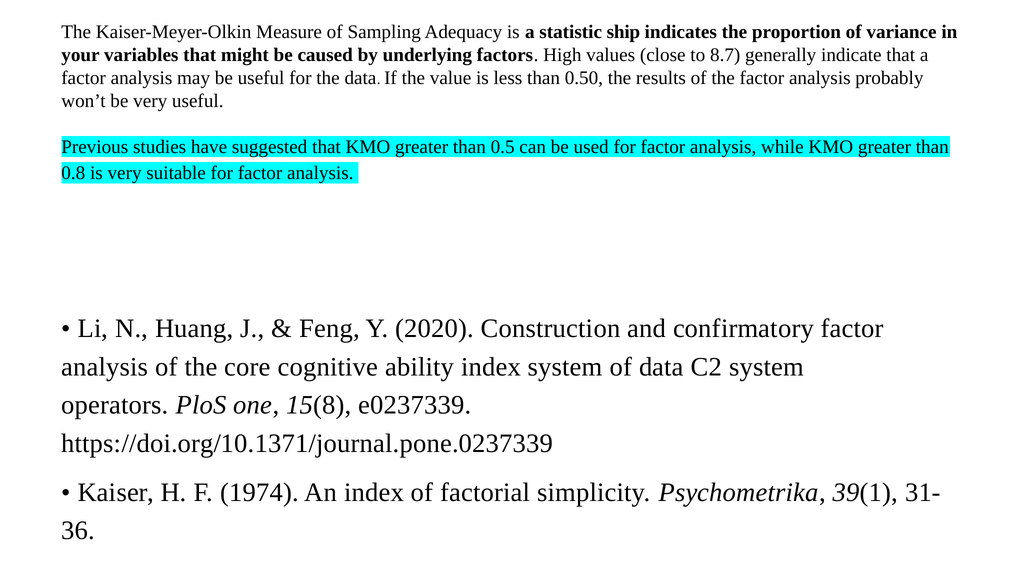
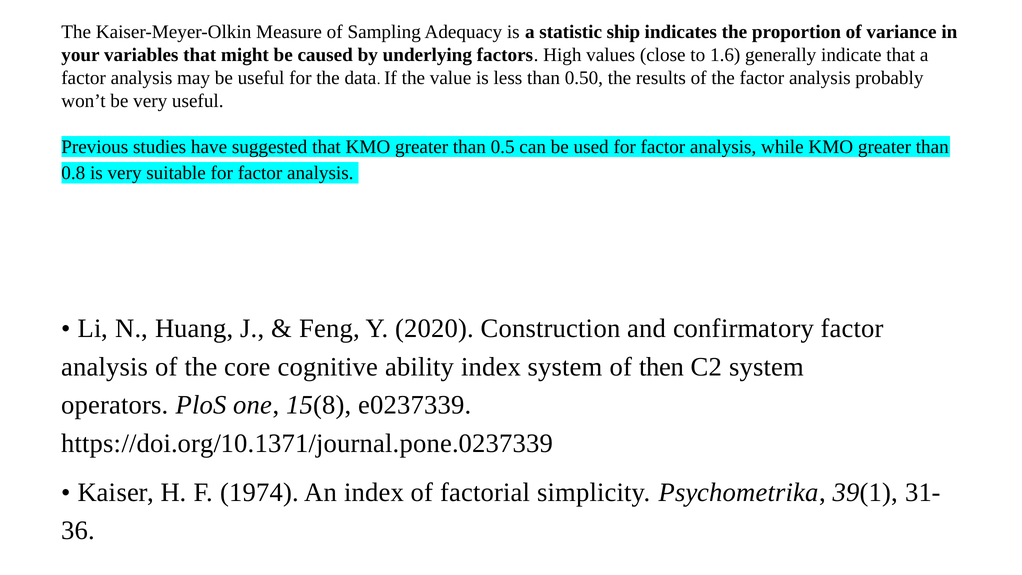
8.7: 8.7 -> 1.6 (725, 55)
of data: data -> then (662, 367)
